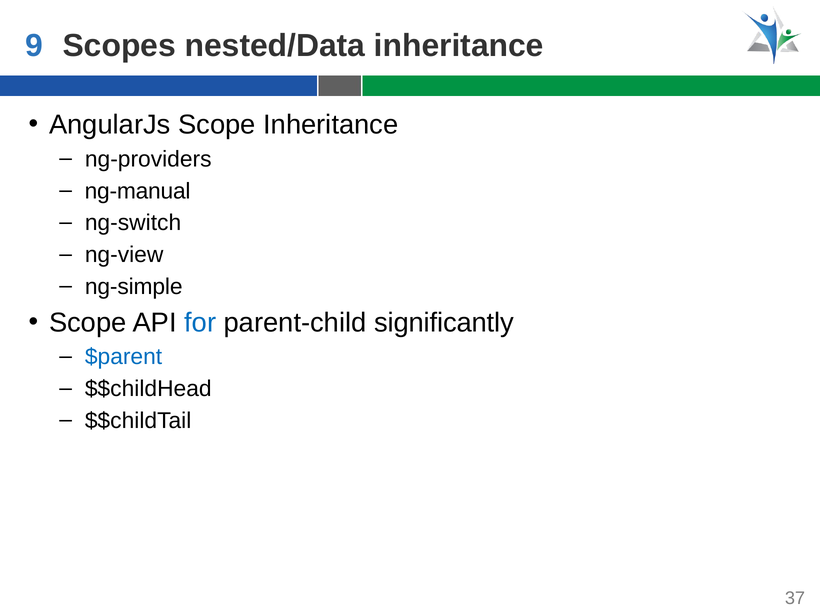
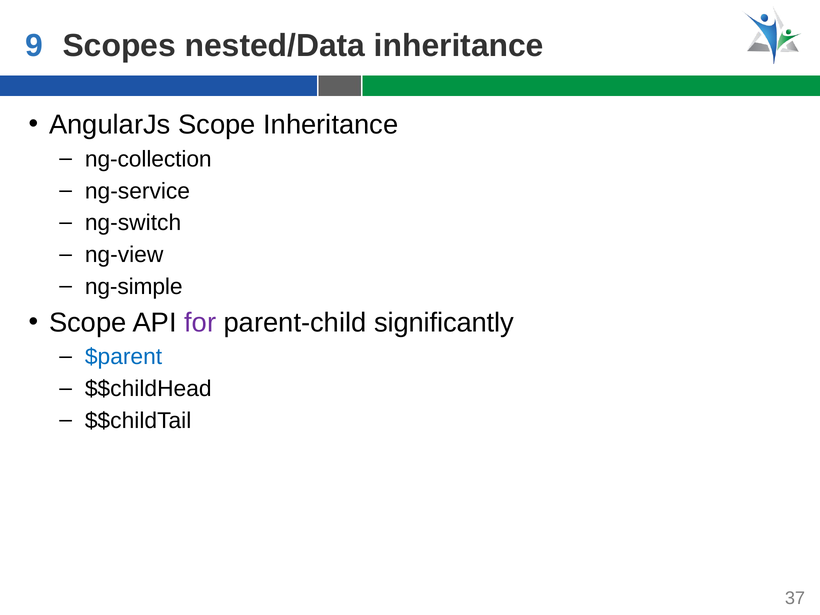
ng-providers: ng-providers -> ng-collection (148, 159)
ng-manual: ng-manual -> ng-service (137, 191)
for colour: blue -> purple (200, 323)
